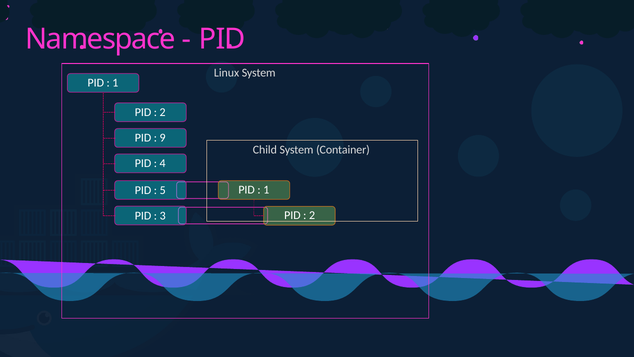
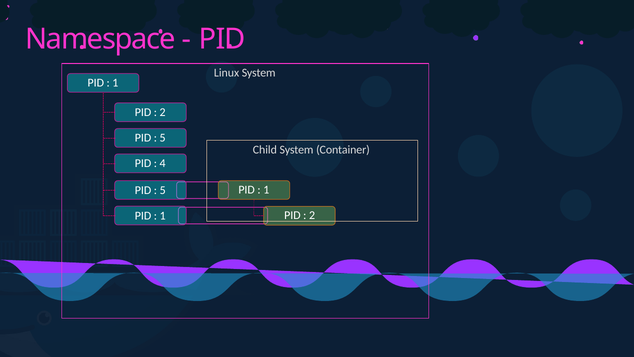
9: 9 -> 5 (163, 138)
3: 3 -> 1 (163, 215)
